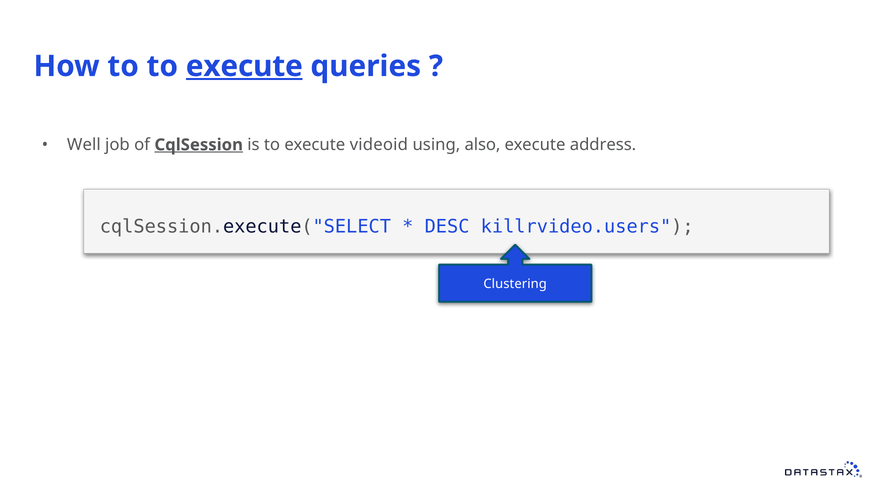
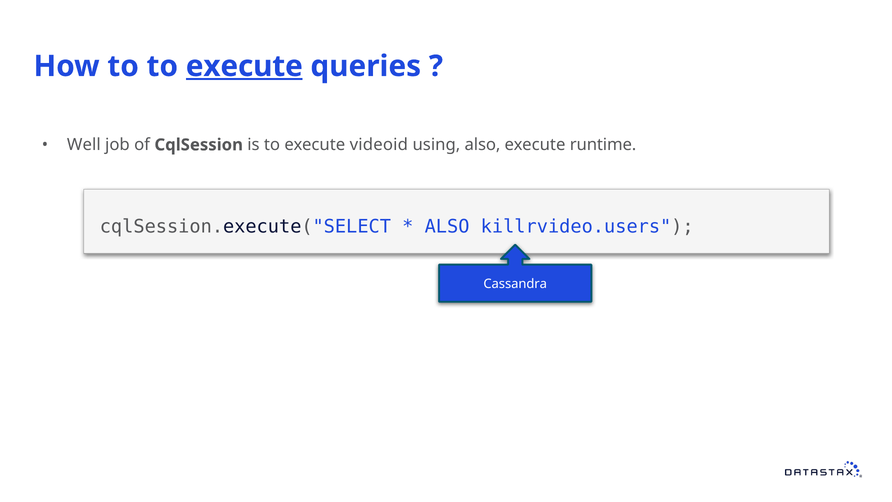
CqlSession underline: present -> none (199, 145)
address: address -> runtime (603, 145)
DESC: DESC -> ALSO (447, 226)
Clustering: Clustering -> Cassandra (515, 284)
